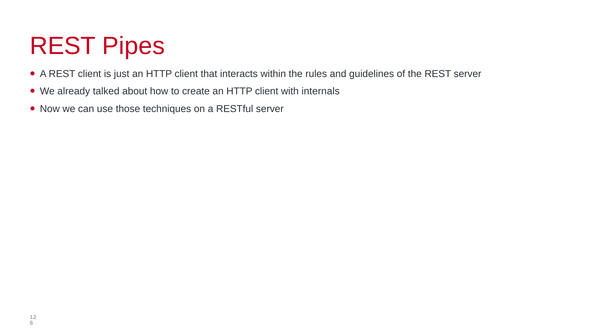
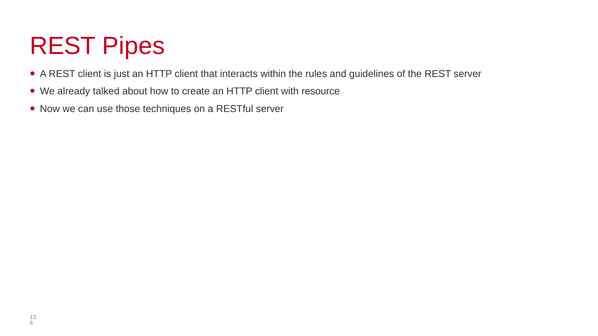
internals: internals -> resource (321, 91)
